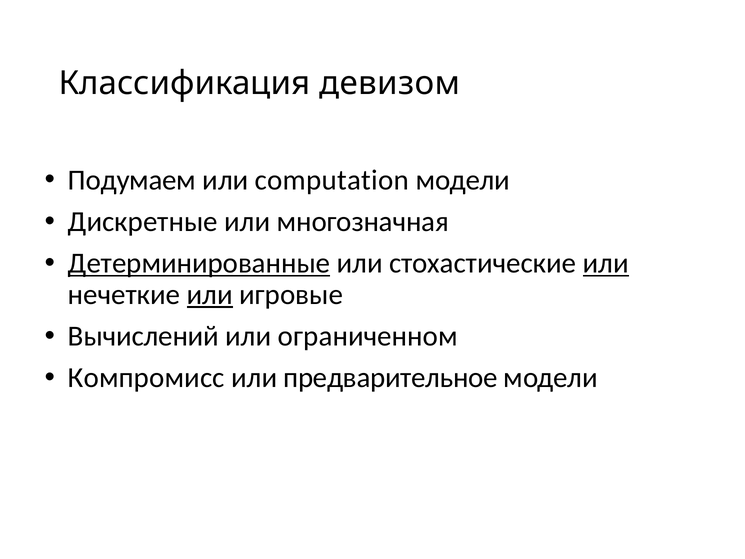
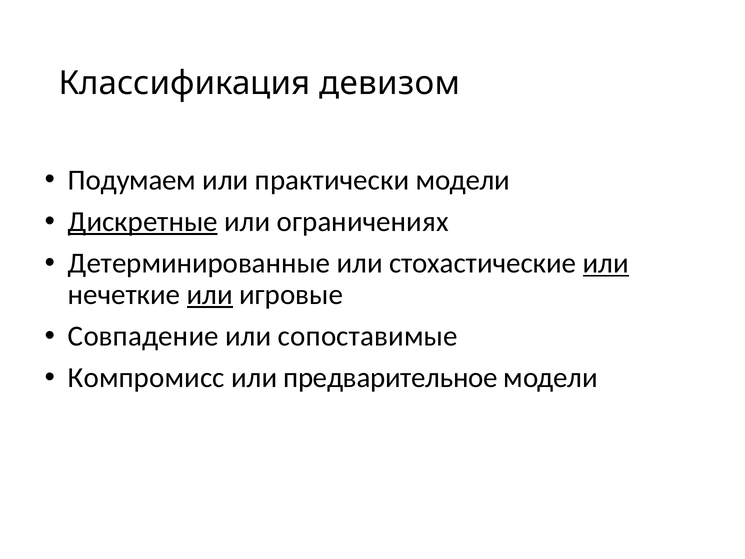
computation: computation -> практически (332, 180)
Дискретные underline: none -> present (143, 222)
многозначная: многозначная -> ограничениях (363, 222)
Детерминированные underline: present -> none (199, 263)
Вычислений: Вычислений -> Совпадение (143, 336)
ограниченном: ограниченном -> сопоставимые (368, 336)
